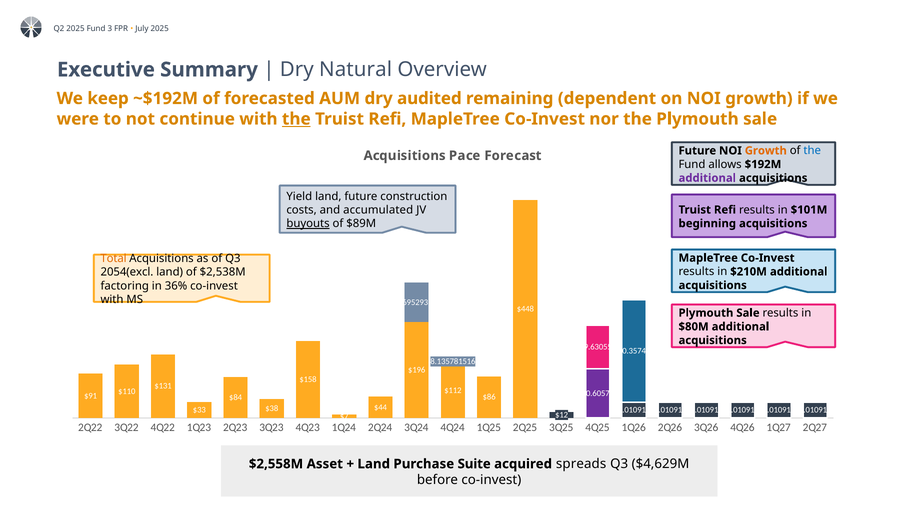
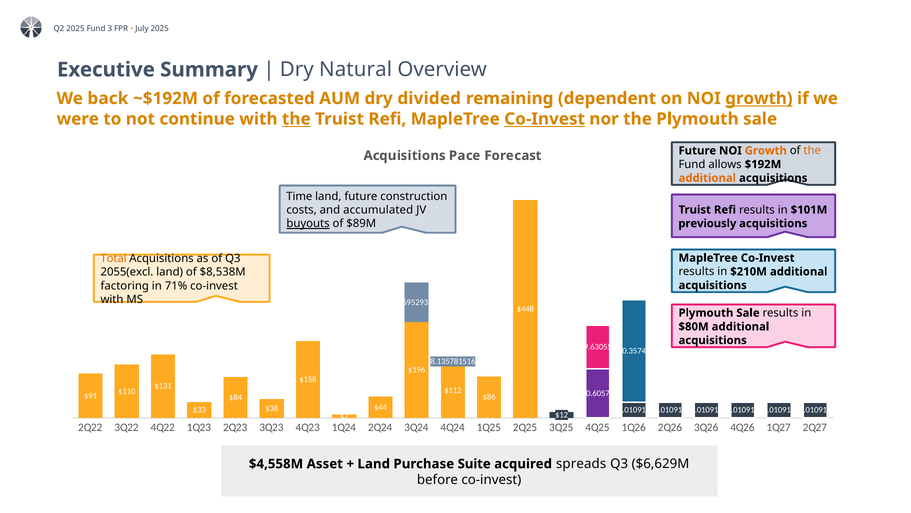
keep: keep -> back (108, 98)
audited: audited -> divided (429, 98)
growth underline: none -> present (759, 98)
Co-Invest underline: none -> present (545, 119)
the colour: blue -> orange (812, 150)
additional colour: purple -> orange (707, 178)
Yield: Yield -> Time (299, 196)
beginning: beginning -> previously (707, 223)
2054(excl: 2054(excl -> 2055(excl (127, 272)
$2,538M: $2,538M -> $8,538M (223, 272)
36%: 36% -> 71% (176, 286)
$2,558M: $2,558M -> $4,558M (276, 463)
$4,629M: $4,629M -> $6,629M (660, 463)
